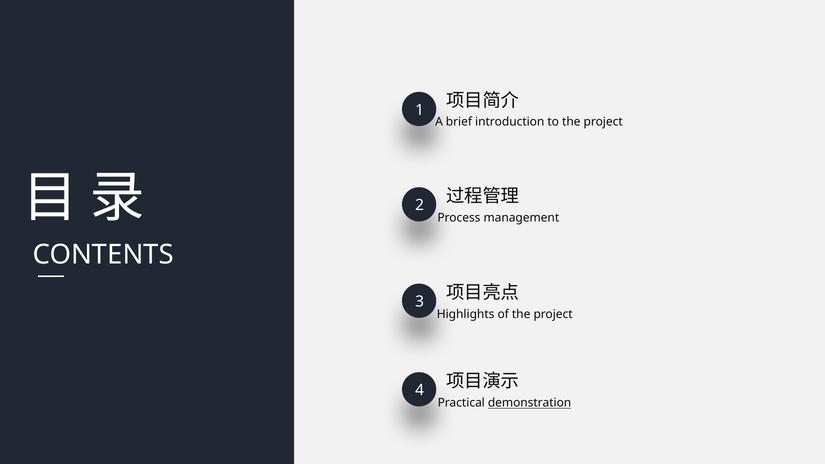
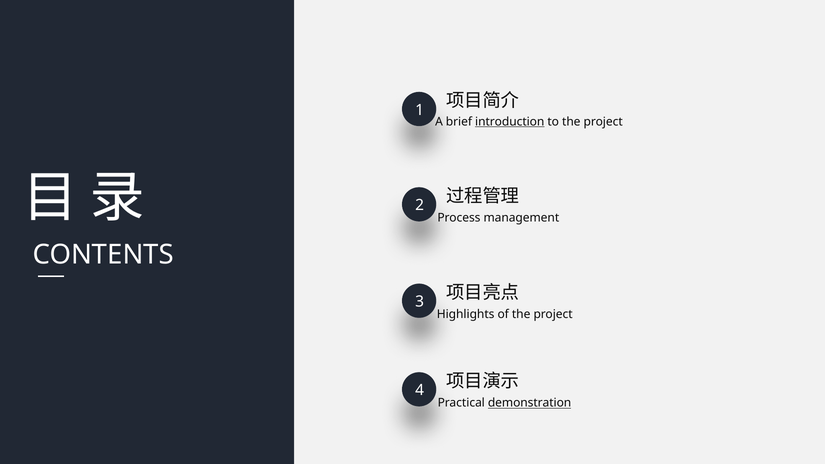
introduction underline: none -> present (510, 122)
